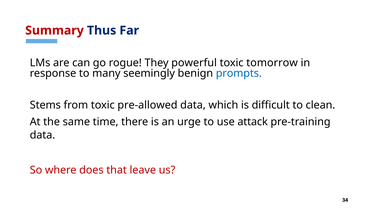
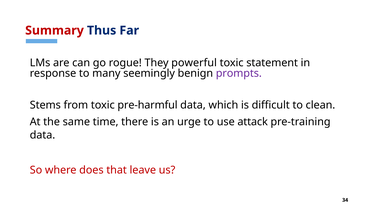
tomorrow: tomorrow -> statement (272, 63)
prompts colour: blue -> purple (239, 73)
pre-allowed: pre-allowed -> pre-harmful (148, 105)
